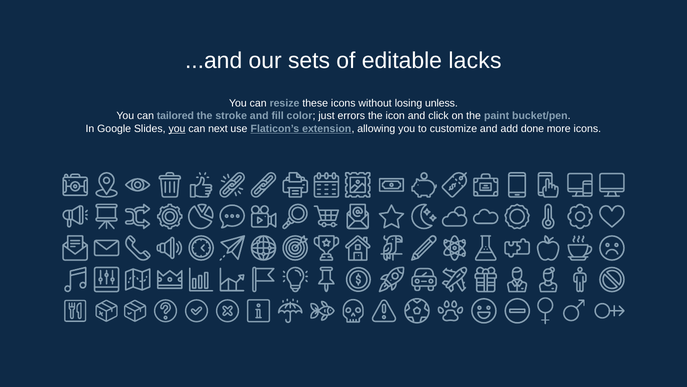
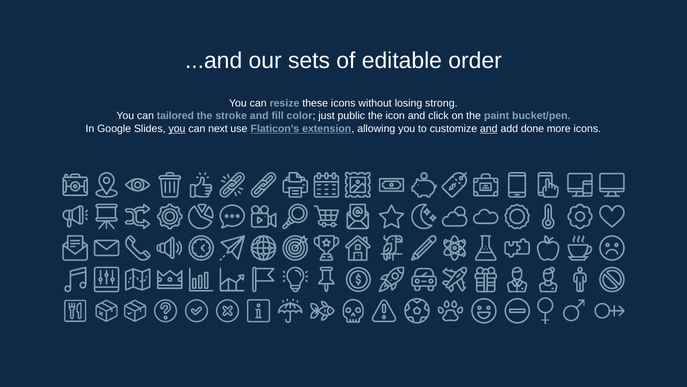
lacks: lacks -> order (475, 61)
unless: unless -> strong (441, 103)
errors: errors -> public (351, 116)
and underline: none -> present (489, 128)
